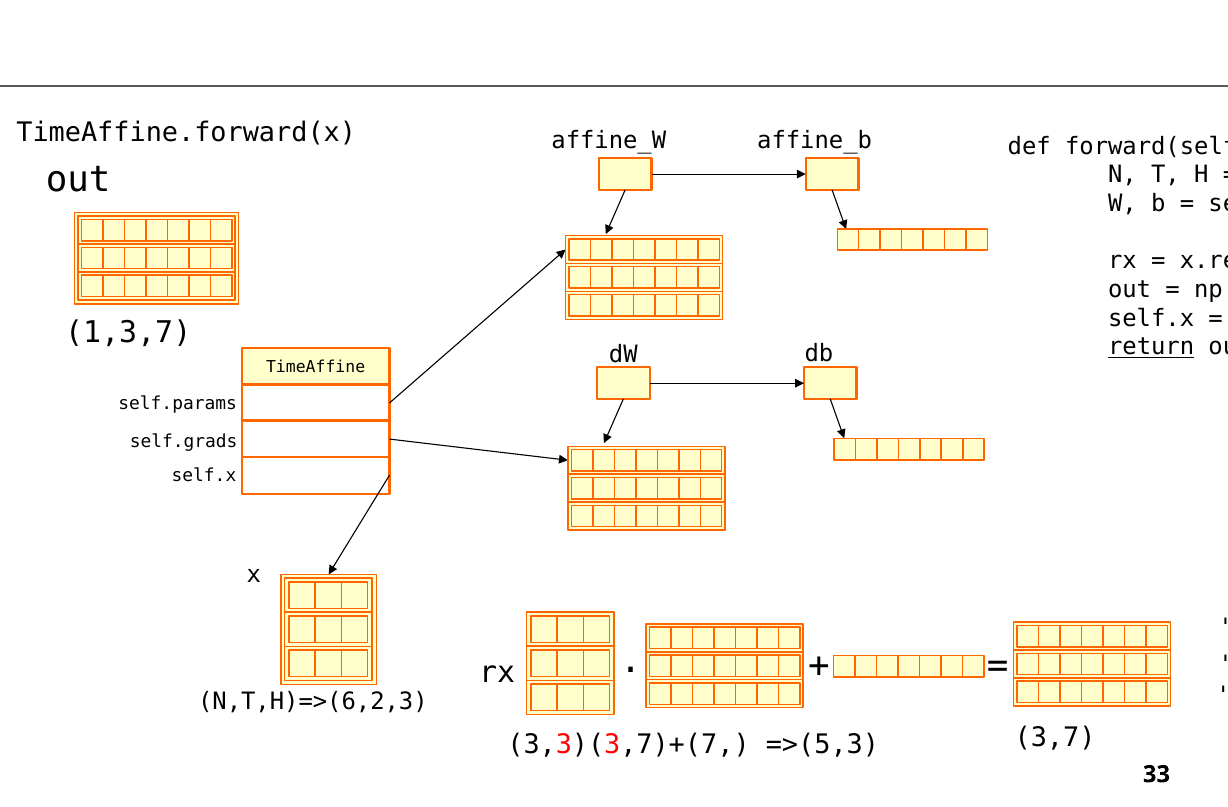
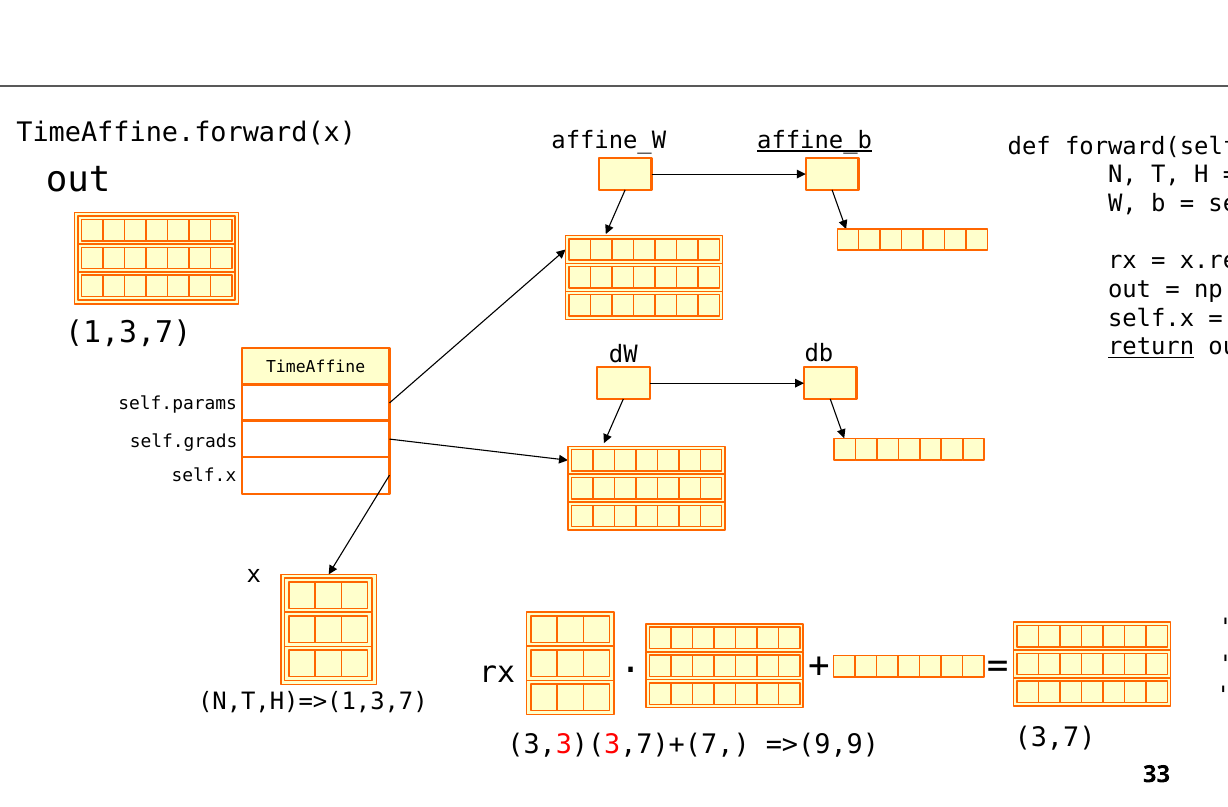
affine_b underline: none -> present (815, 141)
N,T,H)=>(6,2,3: N,T,H)=>(6,2,3 -> N,T,H)=>(1,3,7 (313, 701)
=>(5,3: =>(5,3 -> =>(9,9 (822, 744)
